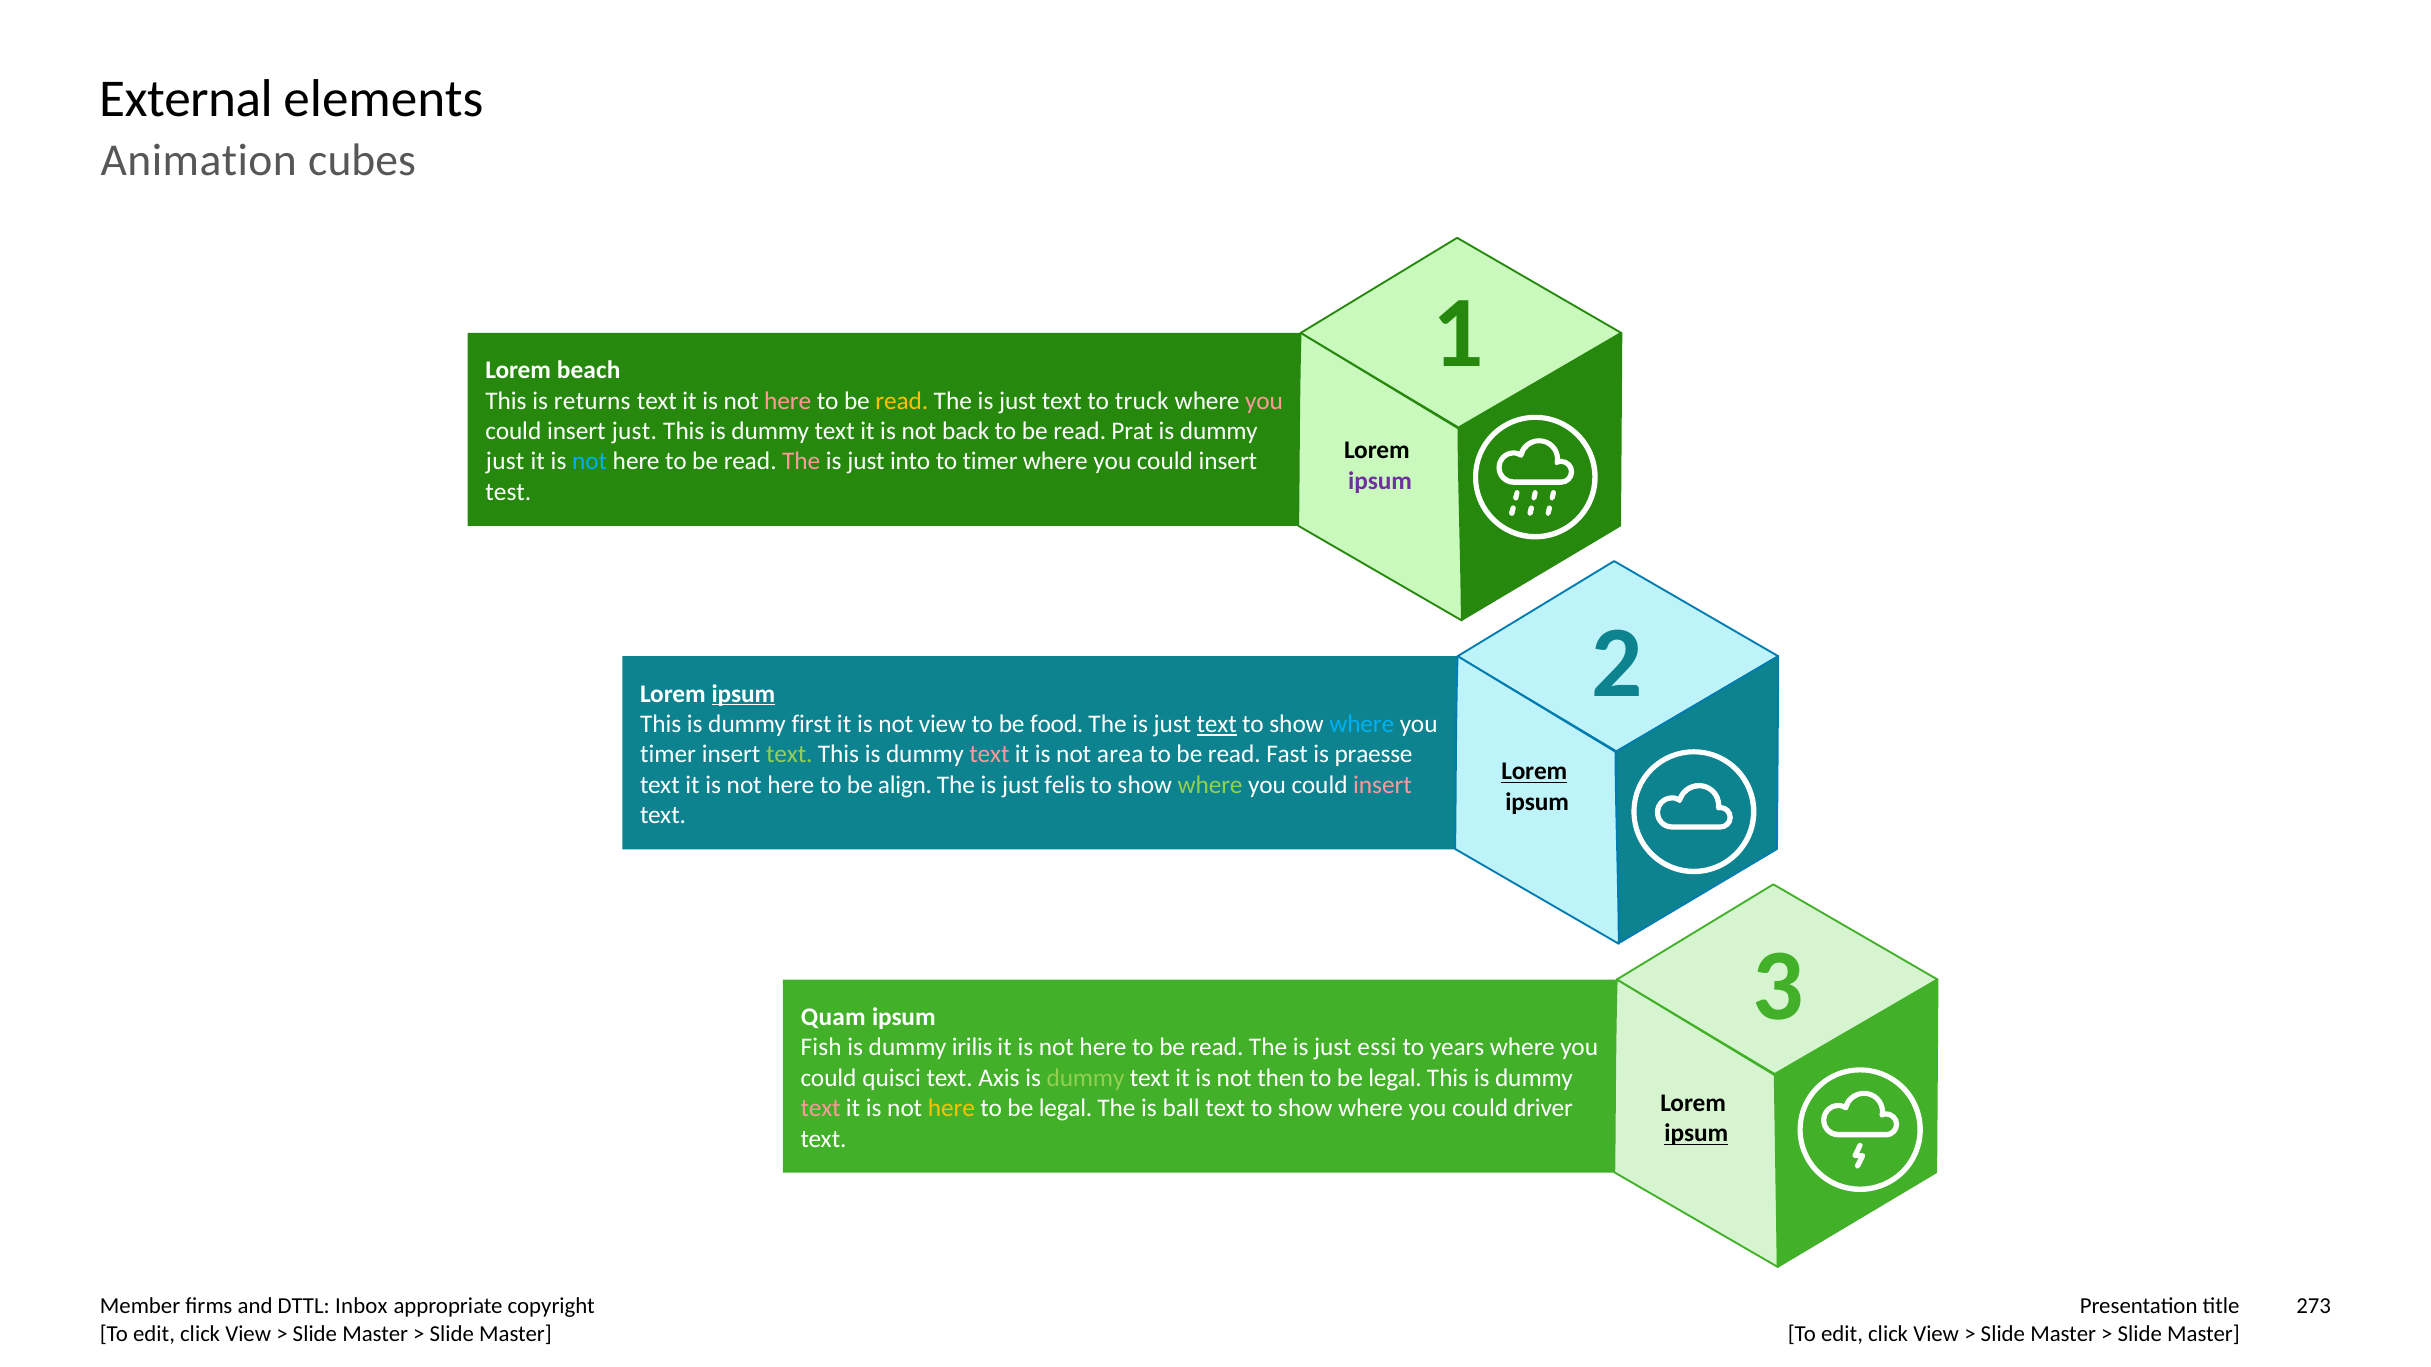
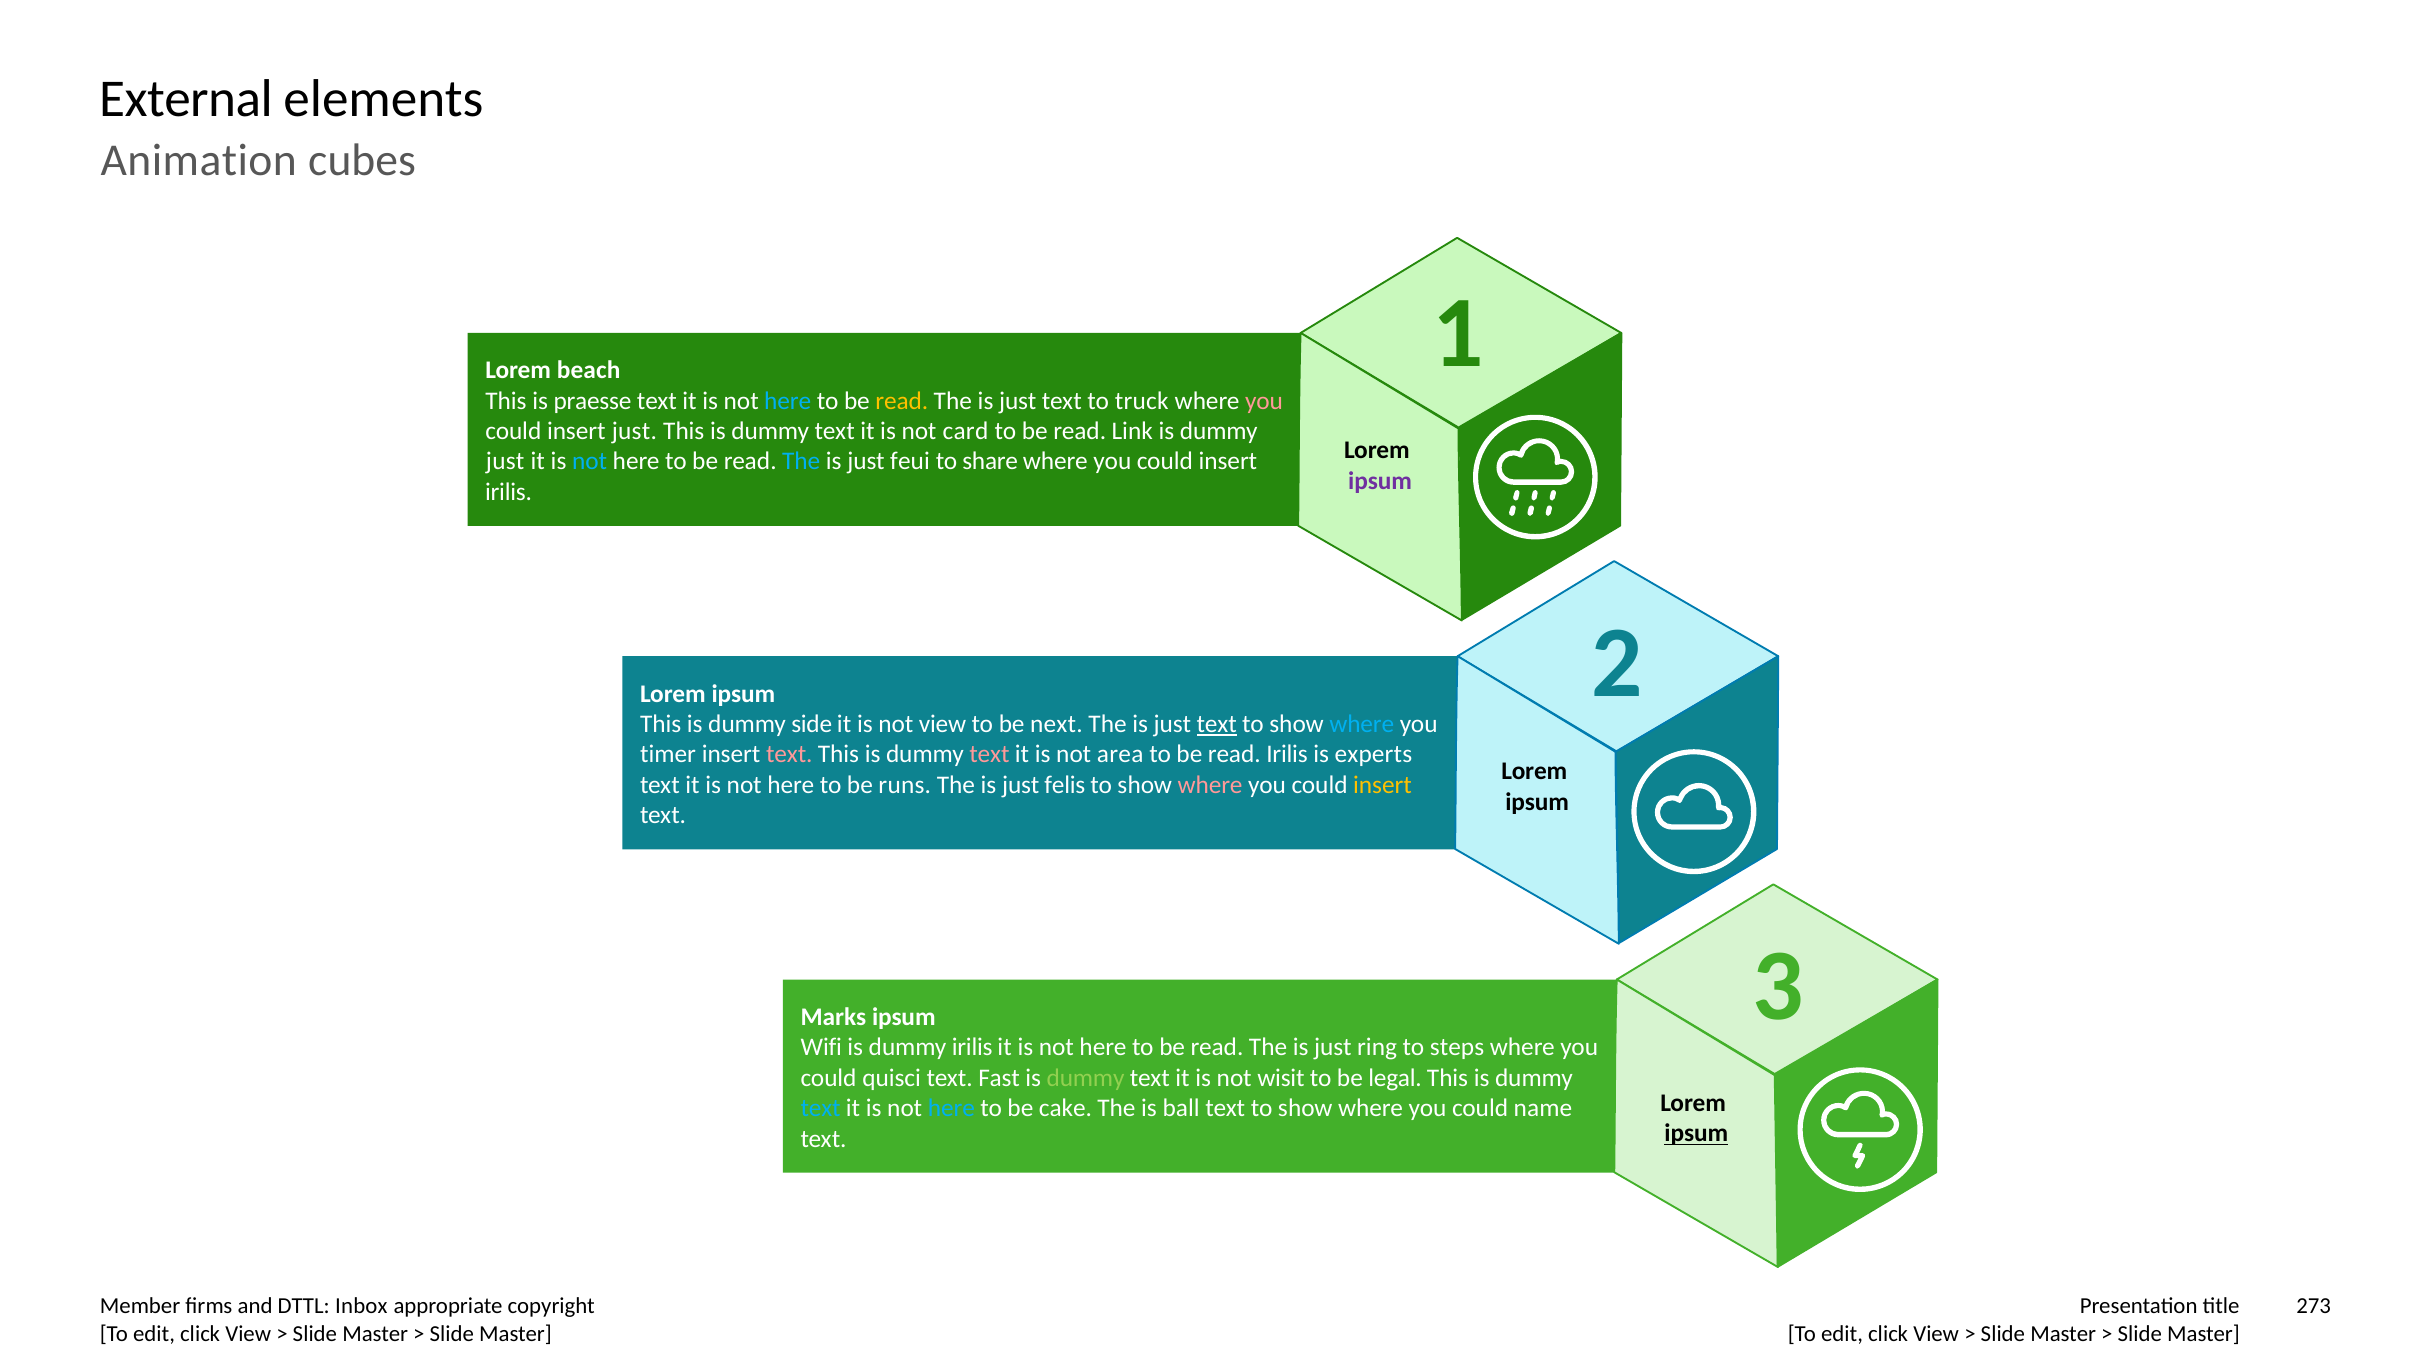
returns: returns -> praesse (592, 401)
here colour: pink -> light blue (788, 401)
back: back -> card (966, 431)
Prat: Prat -> Link (1132, 431)
The colour: pink -> light blue (801, 462)
into: into -> feui (910, 462)
to timer: timer -> share (990, 462)
test: test -> irilis (509, 492)
ipsum underline: present -> none (743, 694)
first: first -> side (812, 724)
food: food -> next (1056, 724)
text colour: light green -> pink (789, 755)
read Fast: Fast -> Irilis (1287, 755)
praesse: praesse -> experts (1373, 755)
Lorem underline: present -> none (1534, 772)
align: align -> runs (905, 785)
where colour: light green -> pink (1210, 785)
insert colour: pink -> yellow (1383, 785)
Quam: Quam -> Marks (833, 1017)
Fish: Fish -> Wifi (821, 1048)
essi: essi -> ring (1377, 1048)
years: years -> steps (1457, 1048)
Axis: Axis -> Fast (999, 1078)
then: then -> wisit (1281, 1078)
text colour: pink -> light blue (821, 1109)
here colour: yellow -> light blue (951, 1109)
legal: legal -> cake (1065, 1109)
driver: driver -> name (1543, 1109)
